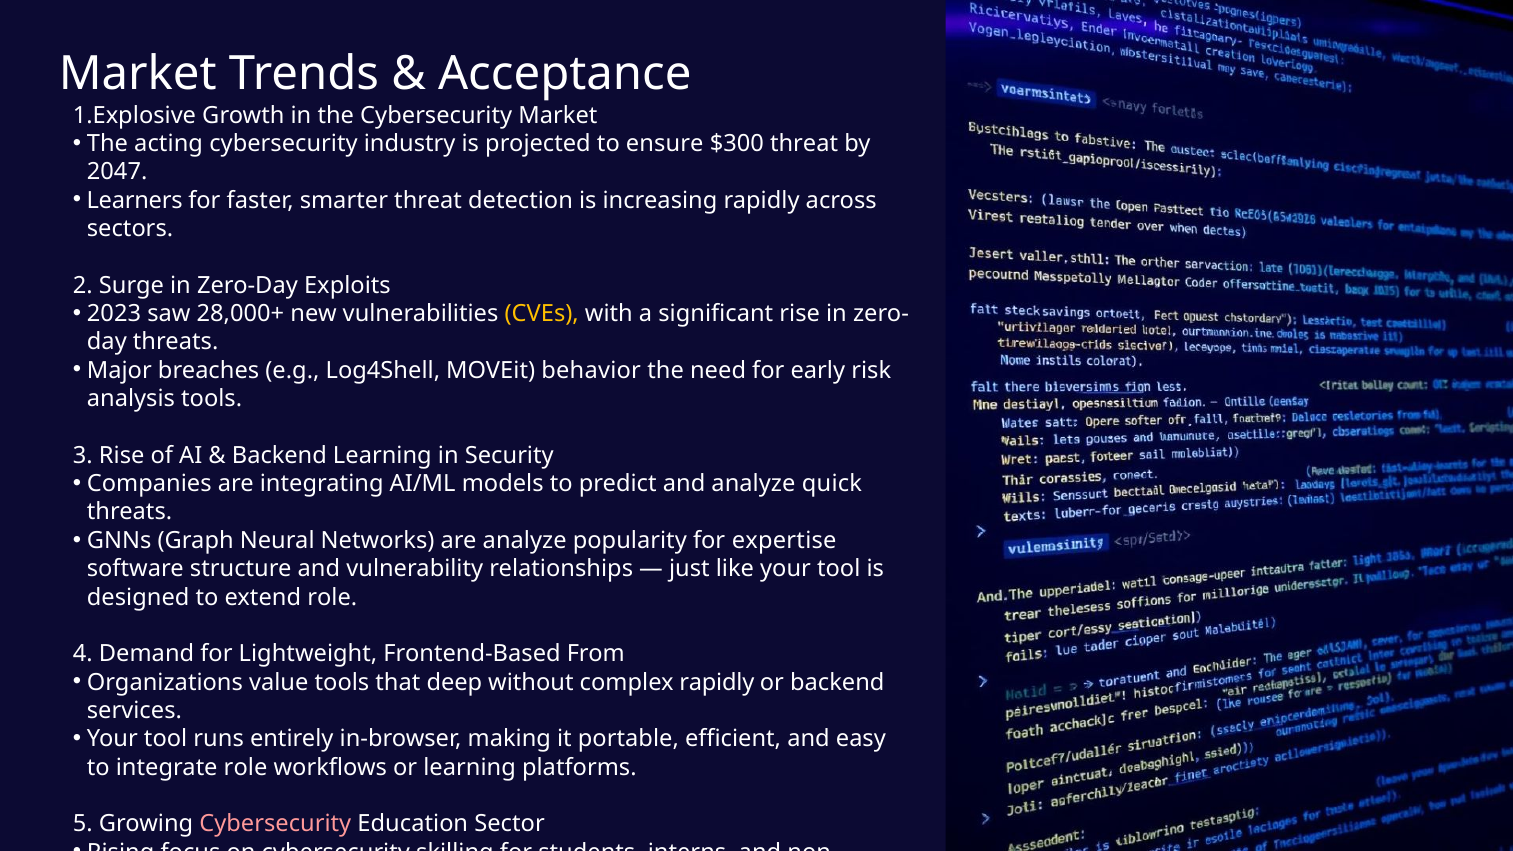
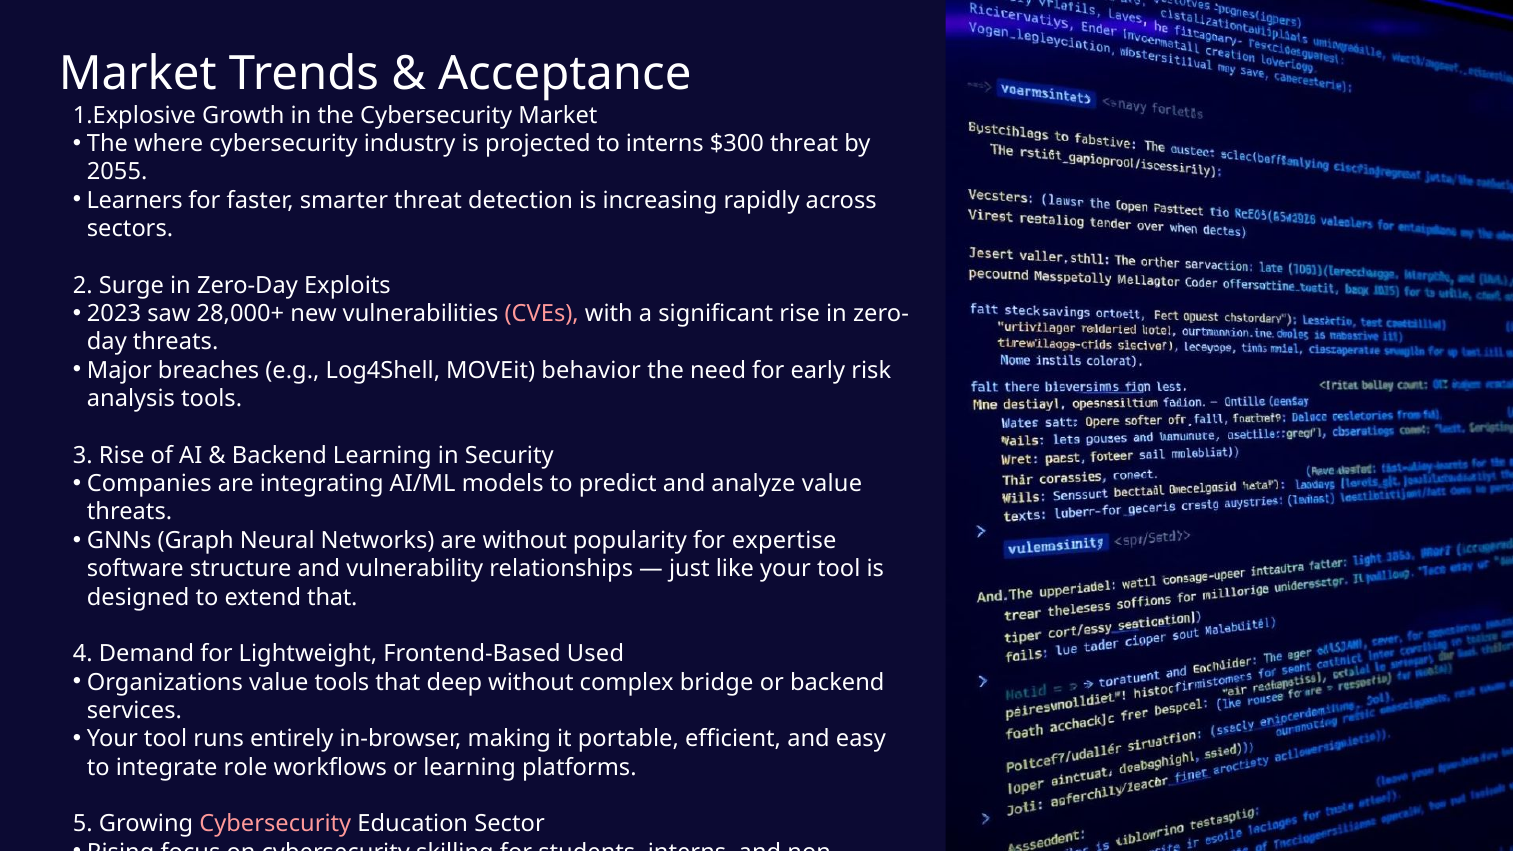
The acting: acting -> where (169, 144)
to ensure: ensure -> interns (665, 144)
2047: 2047 -> 2055 (117, 172)
CVEs colour: yellow -> pink (542, 314)
analyze quick: quick -> value (832, 484)
are analyze: analyze -> without (525, 541)
extend role: role -> that (332, 597)
From: From -> Used (596, 654)
complex rapidly: rapidly -> bridge (717, 682)
